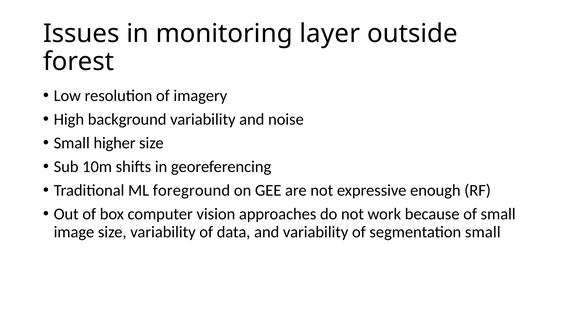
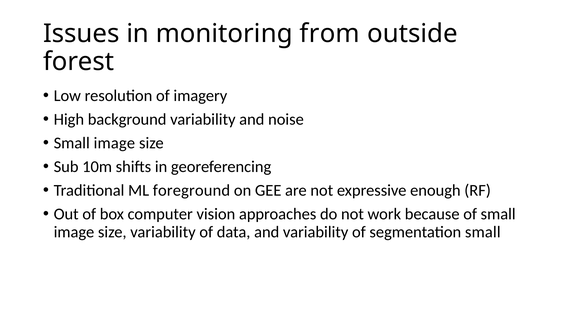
layer: layer -> from (330, 33)
higher: higher -> image (114, 143)
